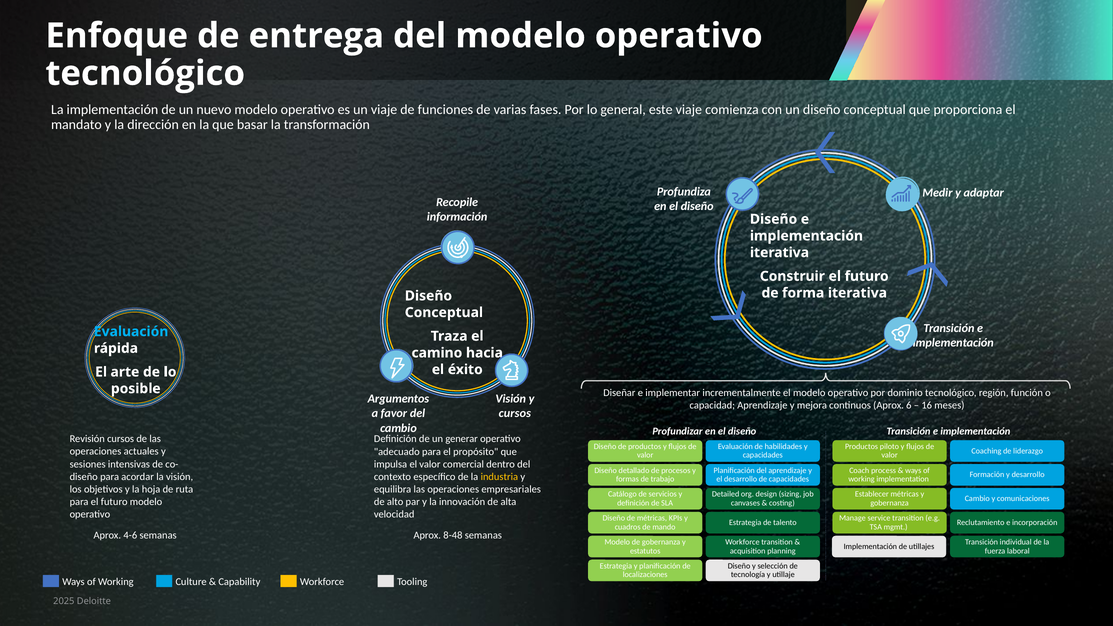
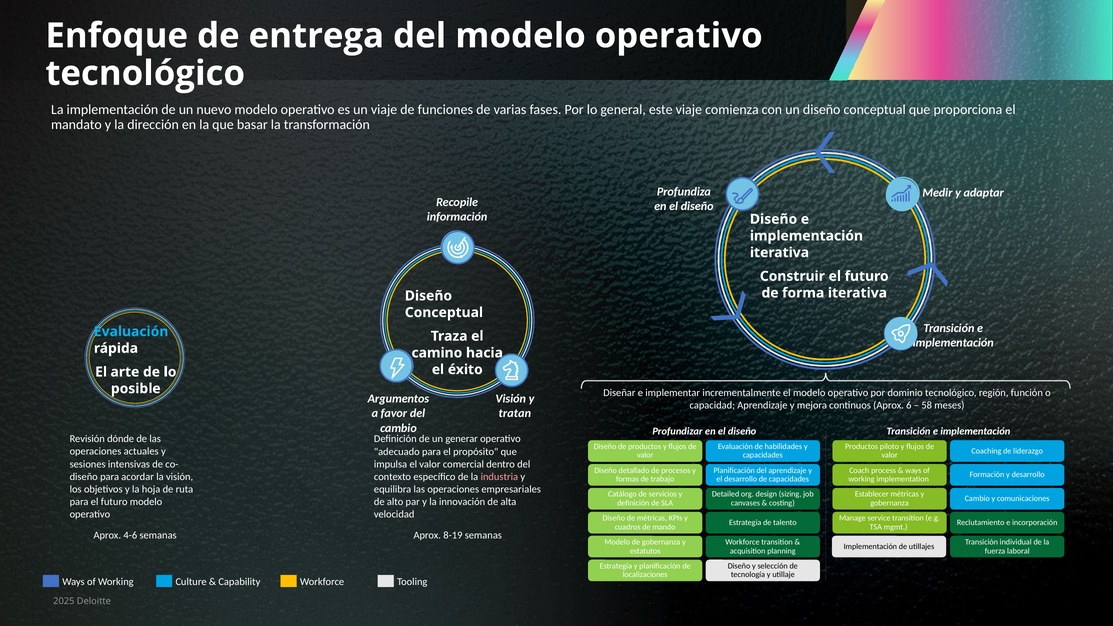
16: 16 -> 58 (927, 406)
cursos: cursos -> tratan (515, 413)
Revisión cursos: cursos -> dónde (121, 439)
industria colour: yellow -> pink (499, 477)
8-48: 8-48 -> 8-19 (453, 535)
